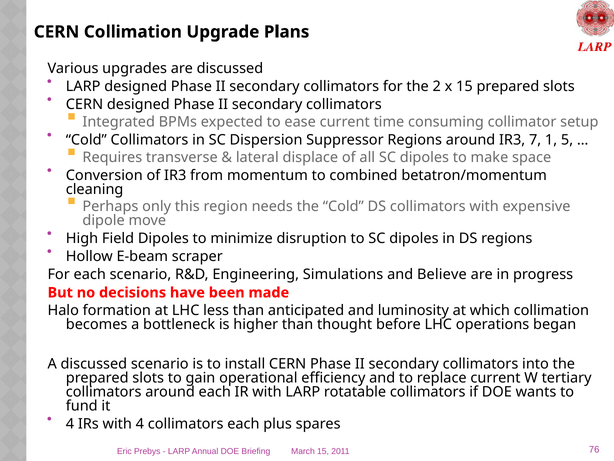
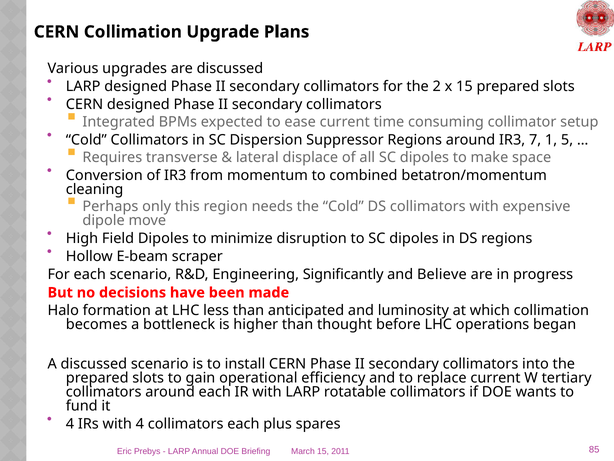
Simulations: Simulations -> Significantly (343, 274)
76: 76 -> 85 (594, 449)
